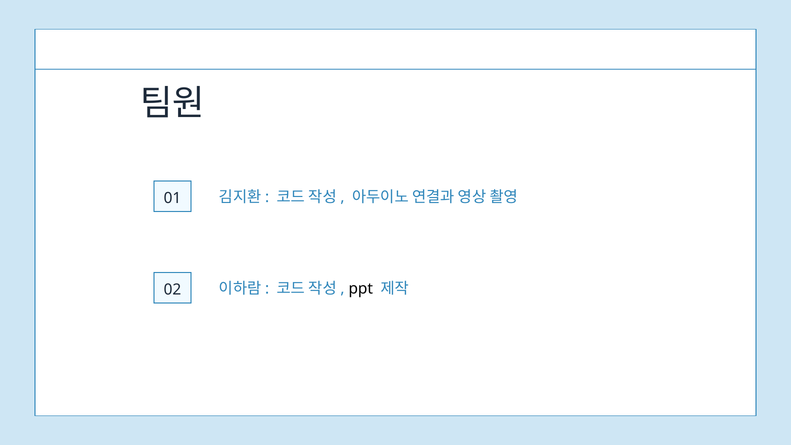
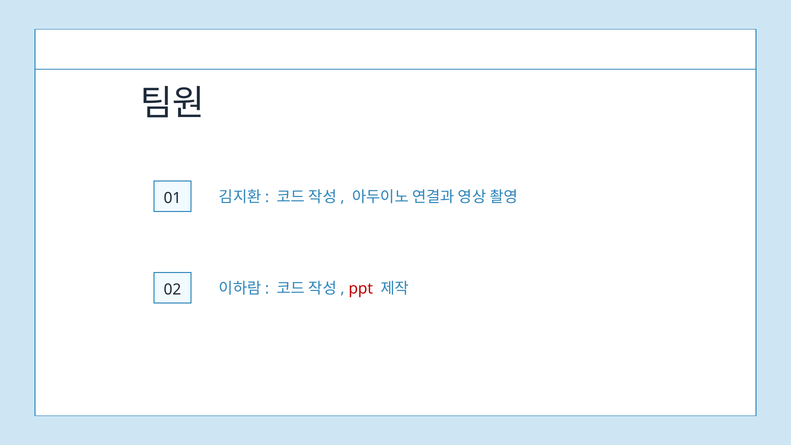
ppt colour: black -> red (361, 289)
